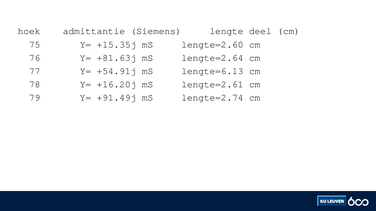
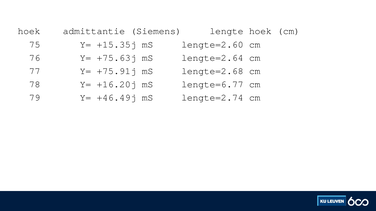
lengte deel: deel -> hoek (260, 31)
+81.63j: +81.63j -> +75.63j (116, 58)
+54.91j: +54.91j -> +75.91j (116, 71)
lengte=6.13: lengte=6.13 -> lengte=2.68 (212, 71)
lengte=2.61: lengte=2.61 -> lengte=6.77 (212, 85)
+91.49j: +91.49j -> +46.49j (116, 98)
